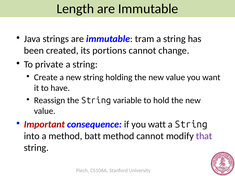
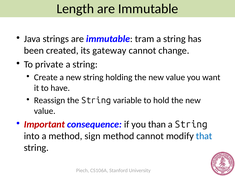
portions: portions -> gateway (109, 51)
watt: watt -> than (157, 125)
batt: batt -> sign (93, 136)
that colour: purple -> blue (204, 136)
